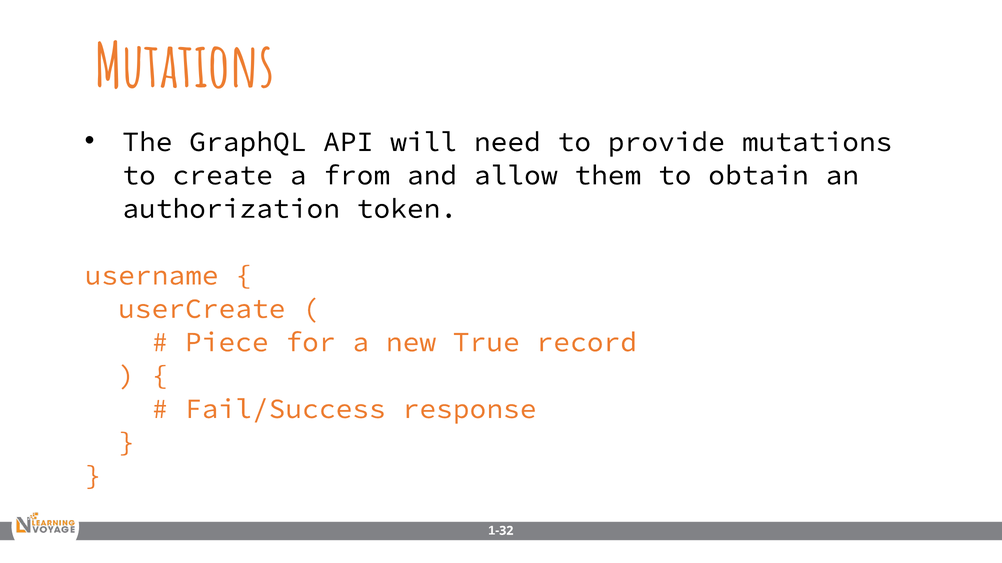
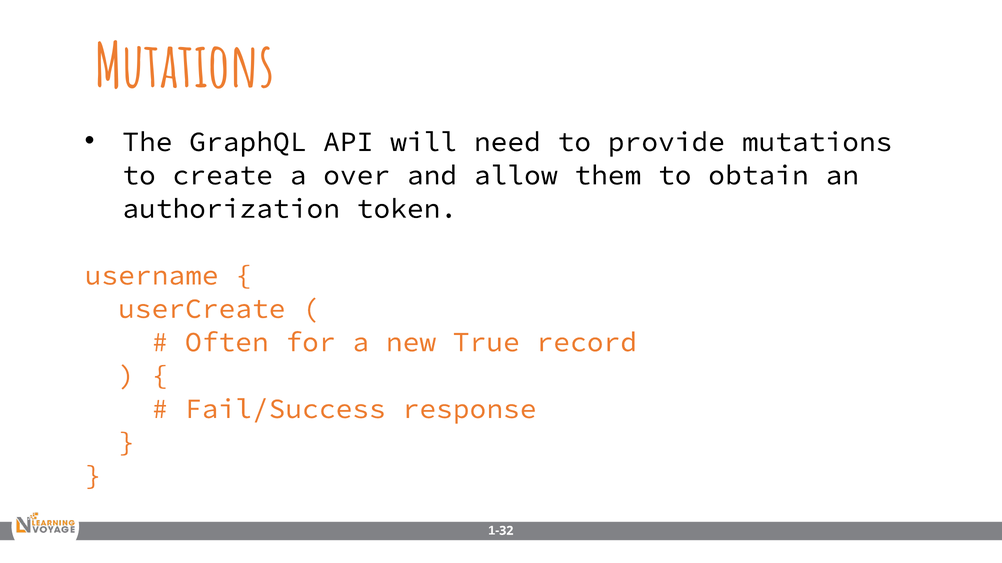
from: from -> over (357, 175)
Piece: Piece -> Often (227, 342)
